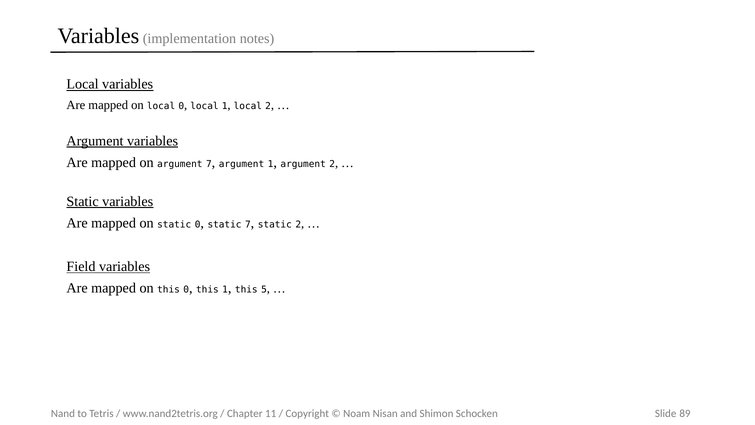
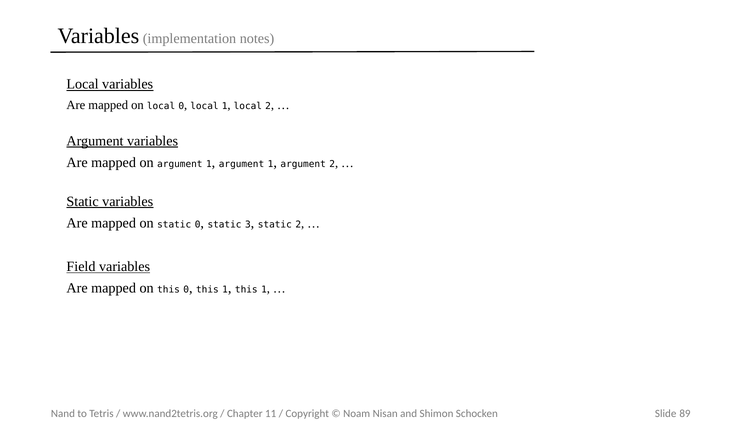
on argument 7: 7 -> 1 (209, 164)
static 7: 7 -> 3 (248, 224)
5: 5 -> 1 (264, 290)
